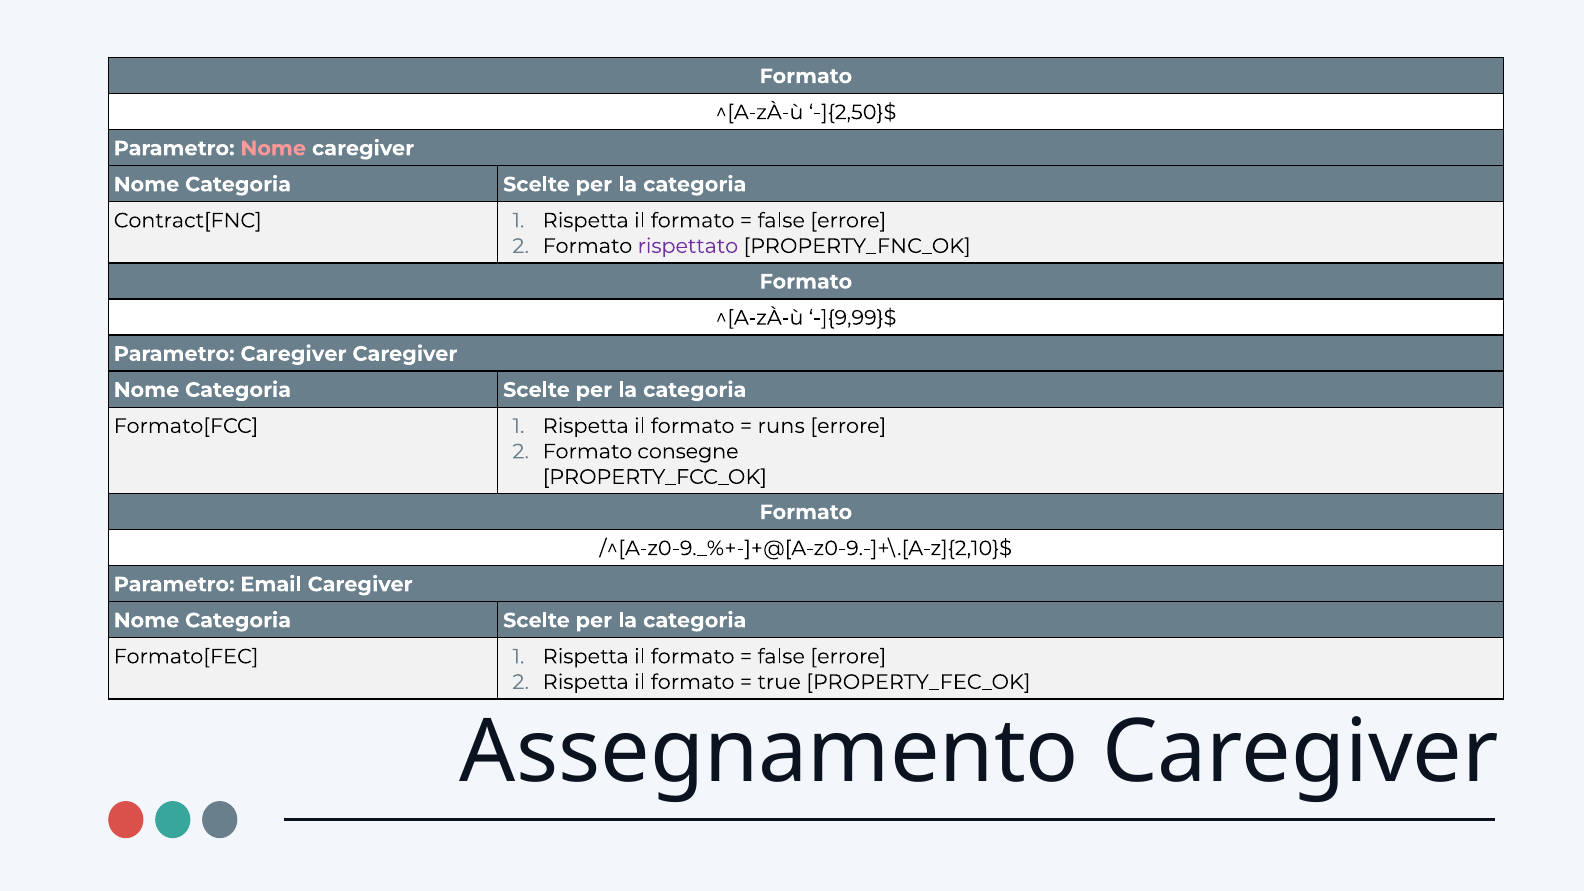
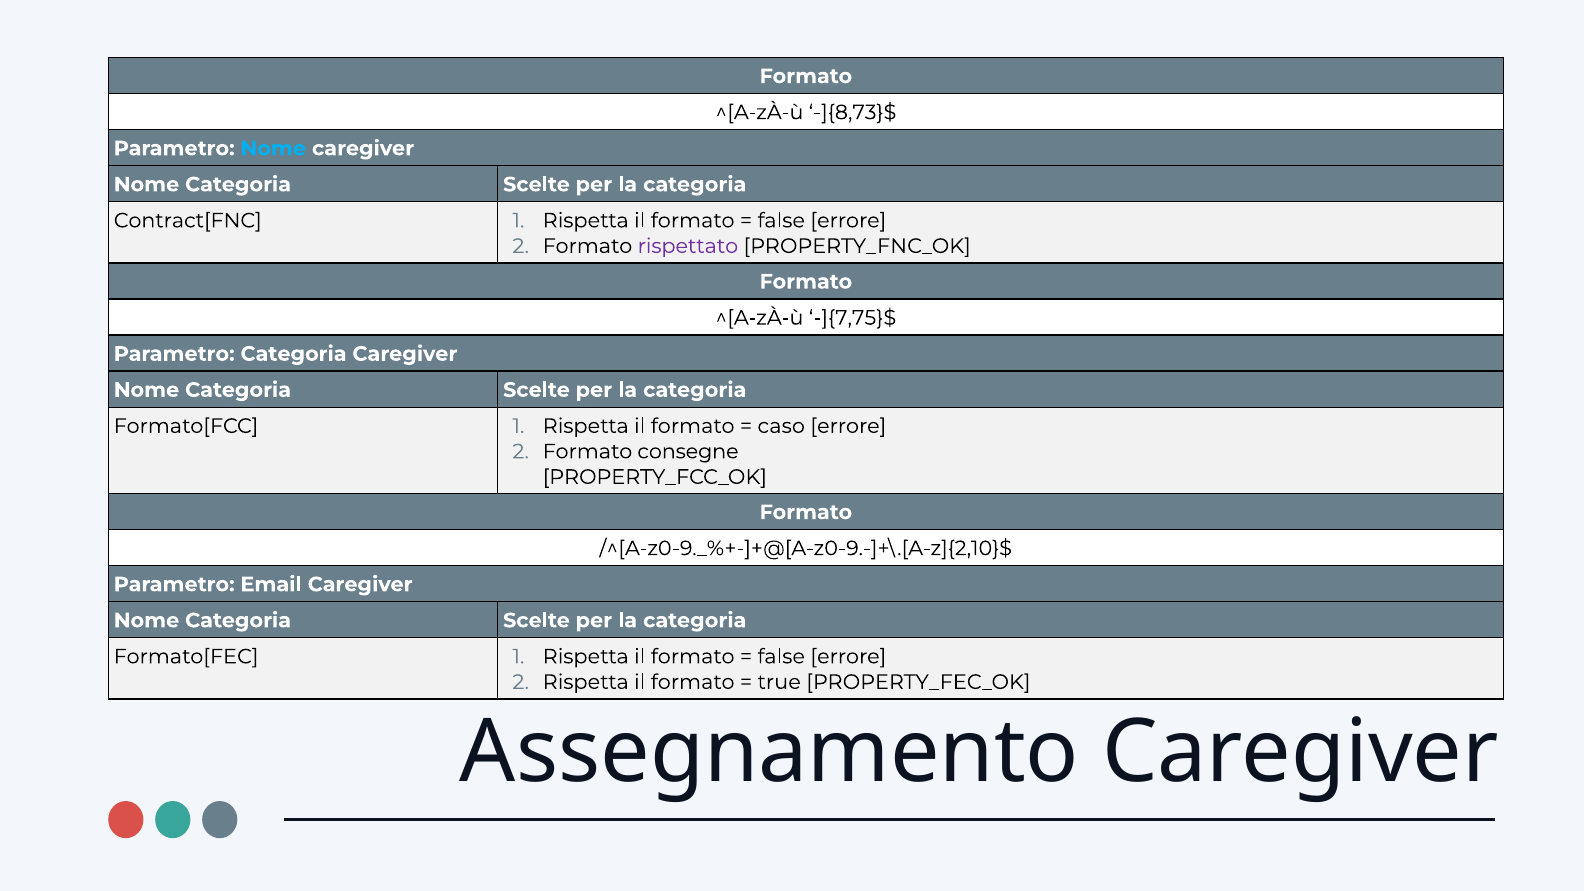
-]{2,50}$: -]{2,50}$ -> -]{8,73}$ (853, 112)
Nome colour: pink -> light blue (273, 148)
-]{9,99}$: -]{9,99}$ -> -]{7,75}$ (853, 318)
Parametro Caregiver: Caregiver -> Categoria (294, 354)
runs: runs -> caso (781, 426)
